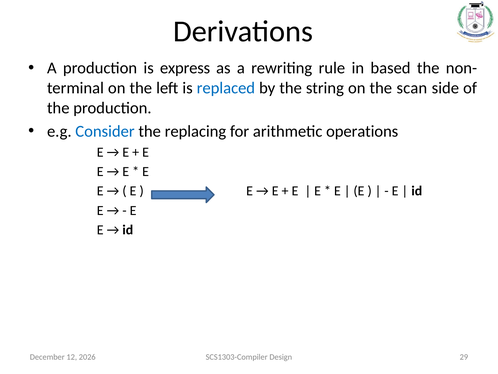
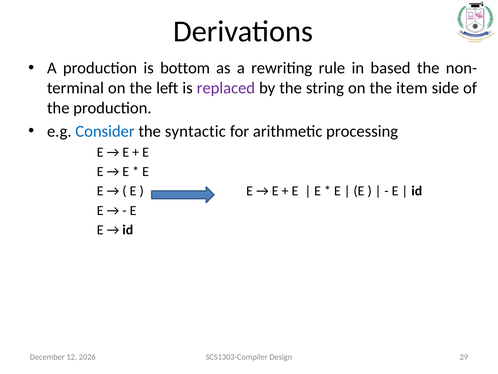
express: express -> bottom (185, 68)
replaced colour: blue -> purple (226, 88)
scan: scan -> item (412, 88)
replacing: replacing -> syntactic (195, 131)
operations: operations -> processing (362, 131)
